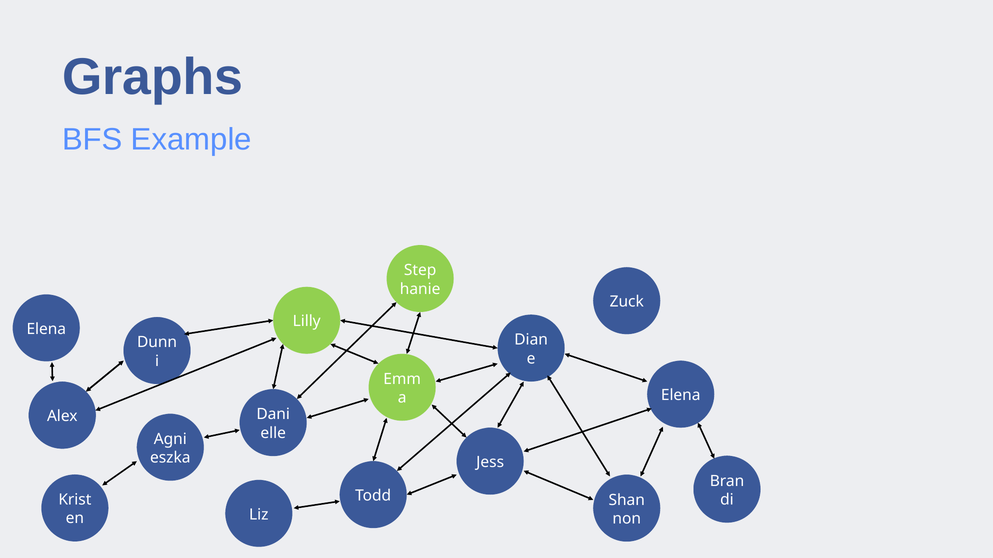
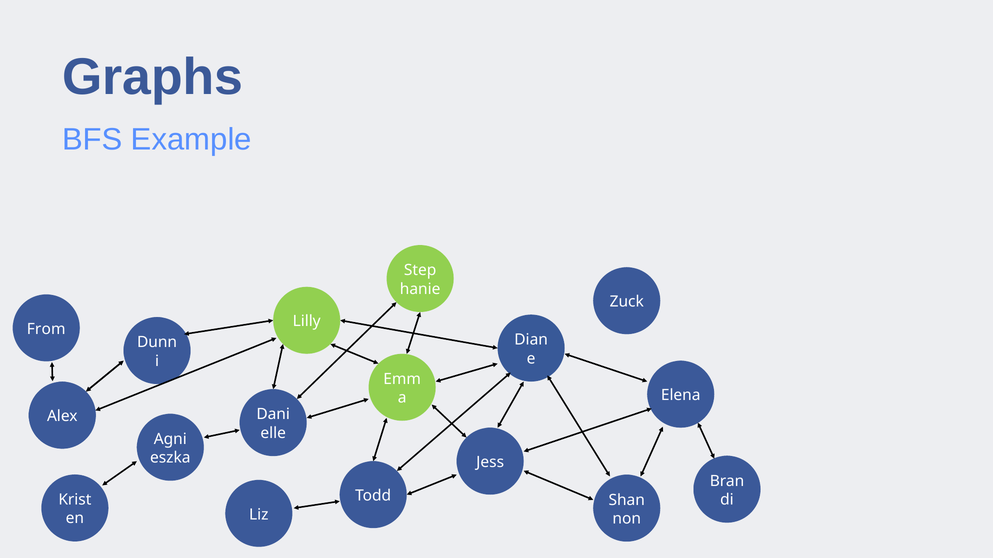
Elena: Elena -> From (46, 329)
